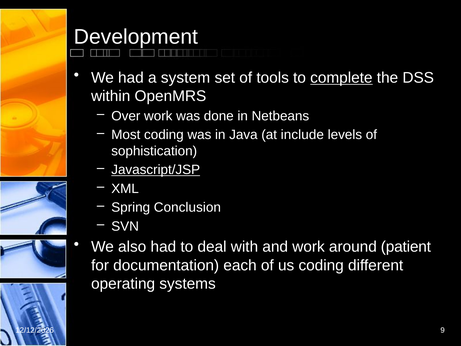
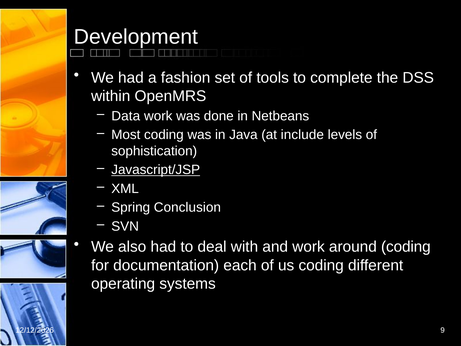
system: system -> fashion (186, 78)
complete underline: present -> none (341, 78)
Over: Over -> Data (126, 116)
around patient: patient -> coding (406, 247)
